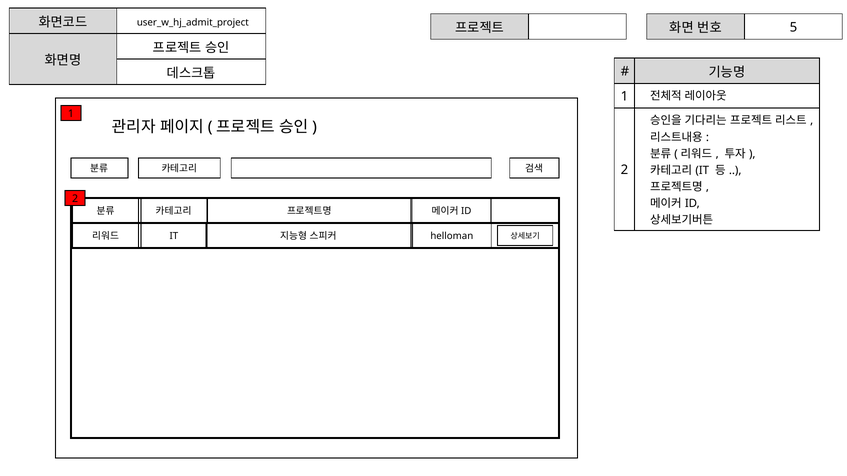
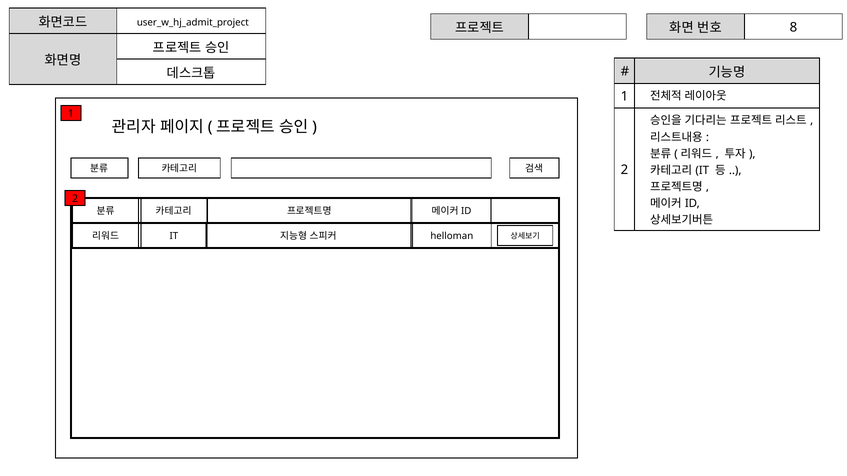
5: 5 -> 8 (793, 27)
